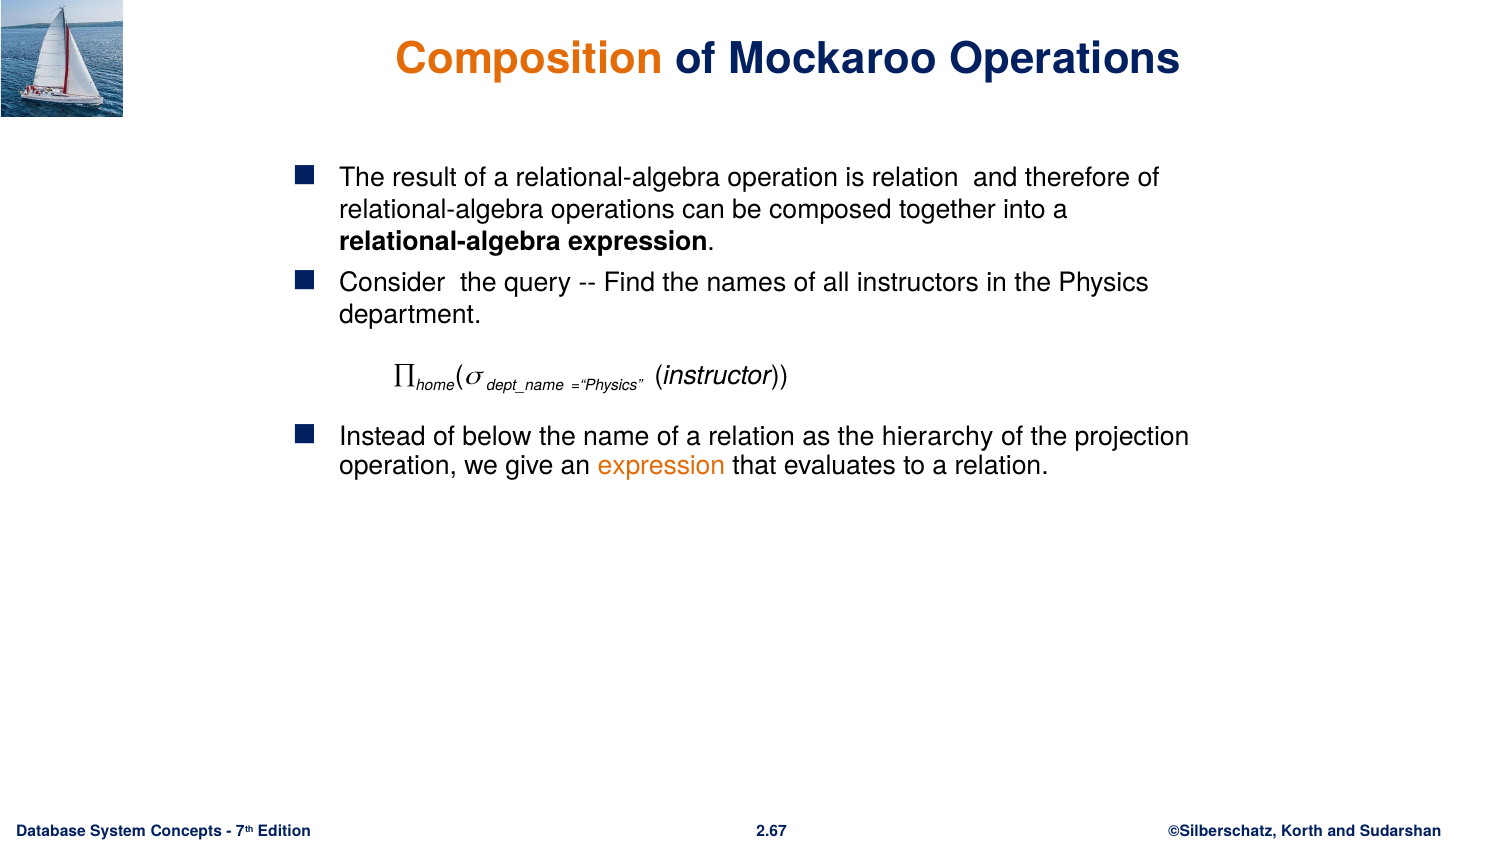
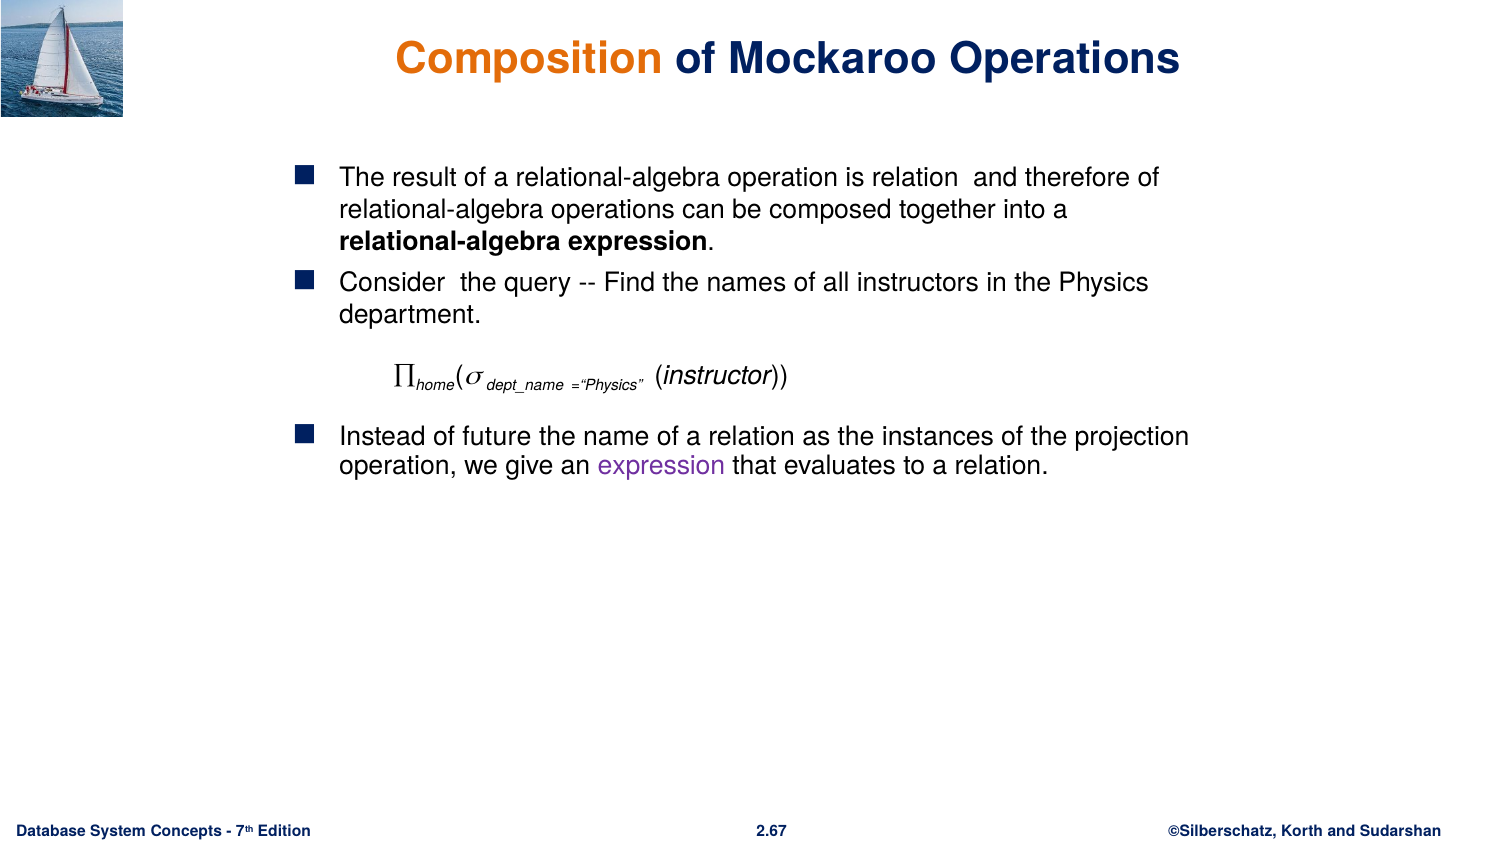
below: below -> future (497, 437)
hierarchy: hierarchy -> instances (938, 437)
expression colour: orange -> purple (661, 465)
